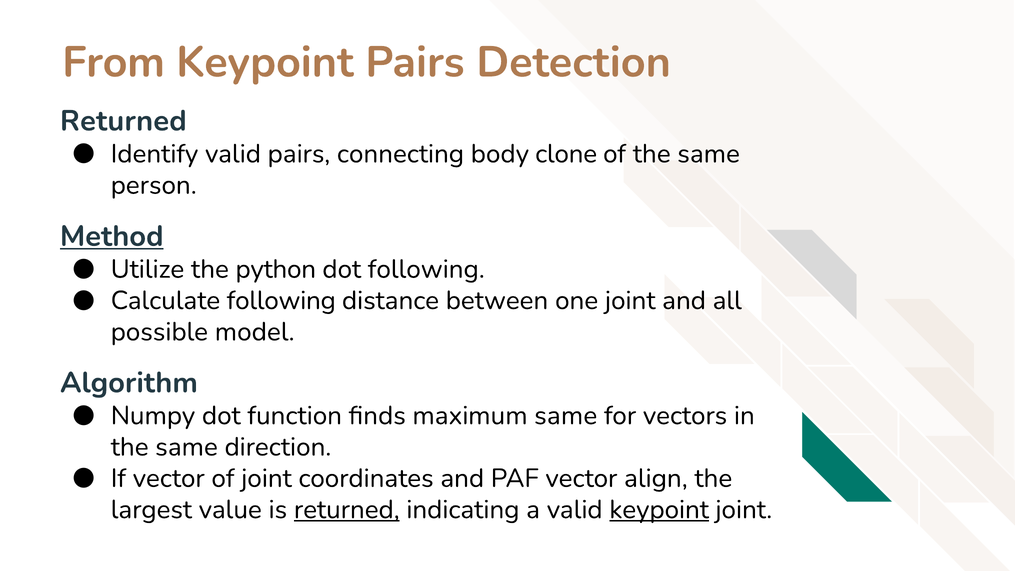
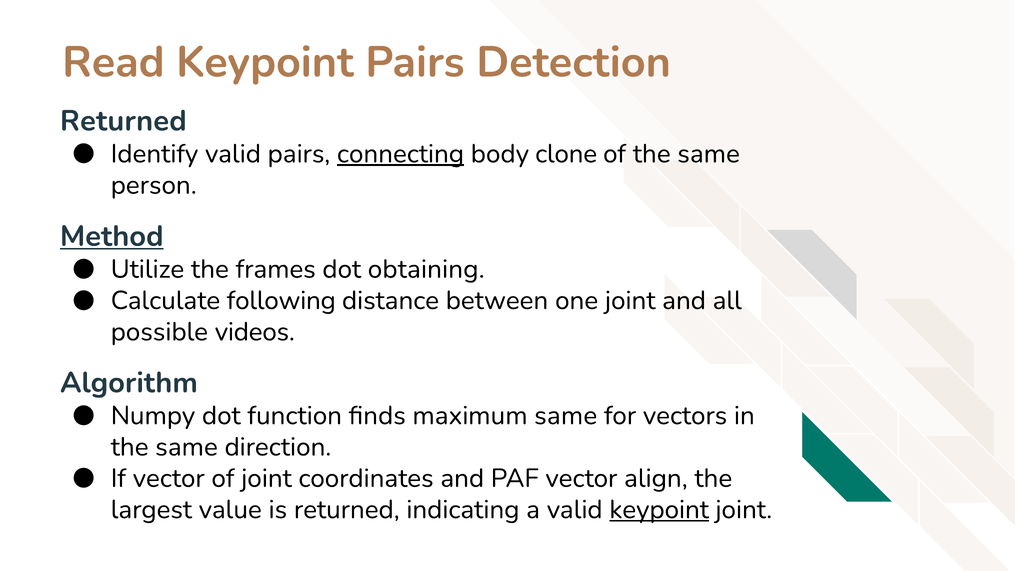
From: From -> Read (113, 62)
connecting underline: none -> present (400, 154)
python: python -> frames (276, 269)
dot following: following -> obtaining (426, 269)
model: model -> videos (255, 332)
returned underline: present -> none (347, 510)
